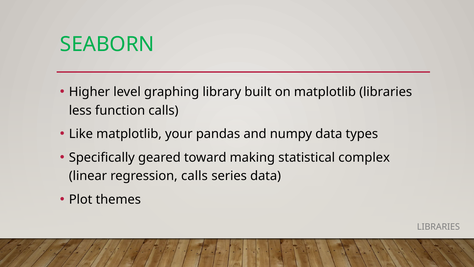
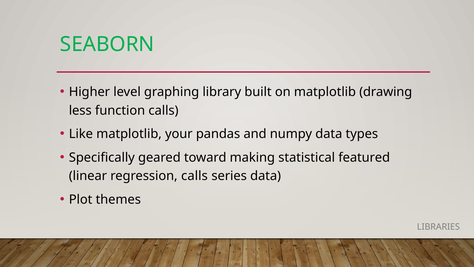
matplotlib libraries: libraries -> drawing (386, 92)
complex: complex -> featured (364, 157)
